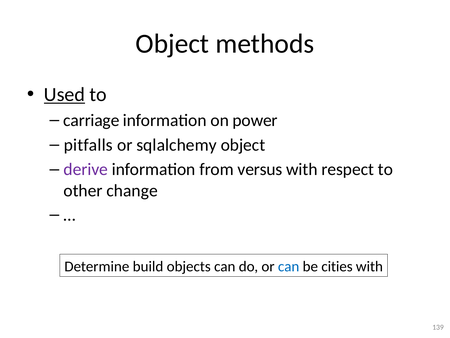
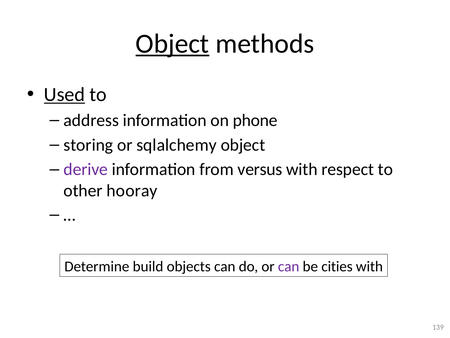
Object underline: none -> present (172, 44)
carriage: carriage -> address (91, 120)
power: power -> phone (255, 120)
pitfalls: pitfalls -> storing (88, 145)
change: change -> hooray (132, 190)
can colour: blue -> purple (289, 266)
